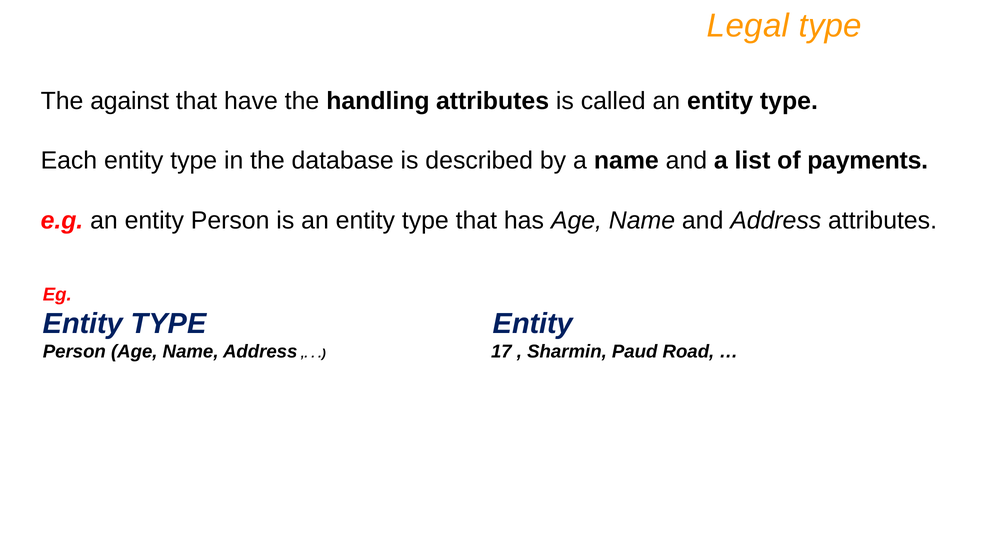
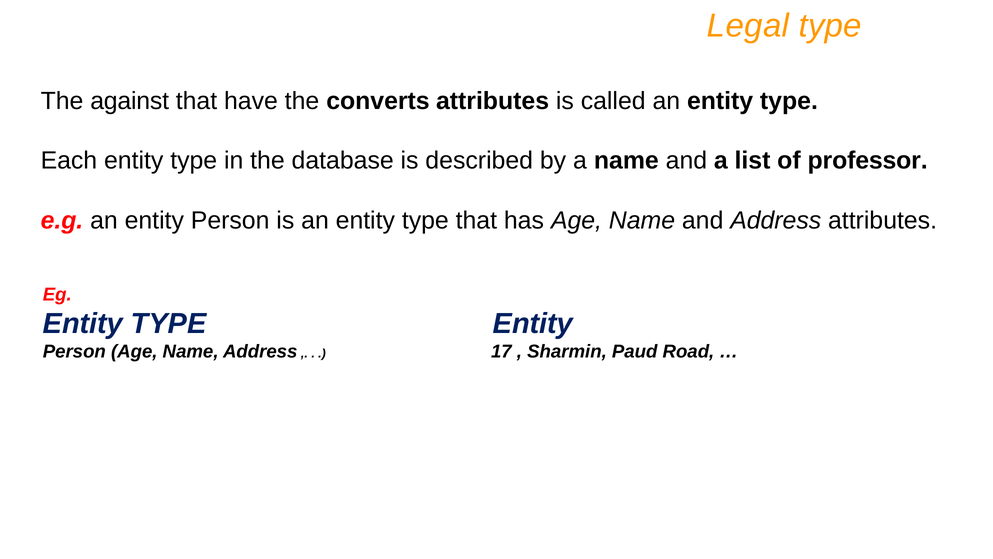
handling: handling -> converts (378, 101)
payments: payments -> professor (868, 161)
